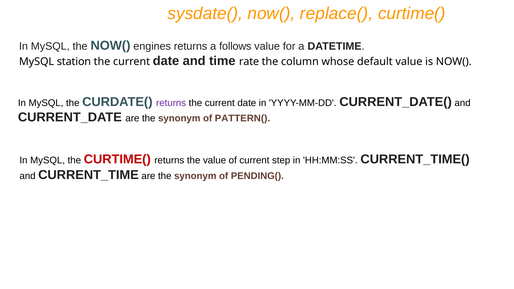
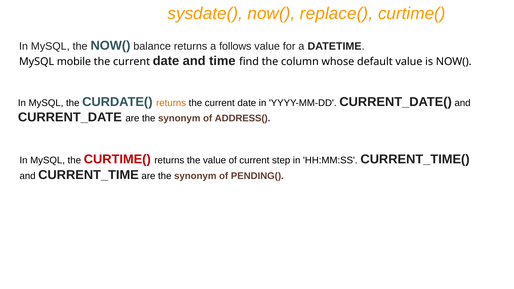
engines: engines -> balance (152, 46)
station: station -> mobile (74, 62)
rate: rate -> find (249, 62)
returns colour: purple -> orange (171, 103)
PATTERN(: PATTERN( -> ADDRESS( (243, 118)
